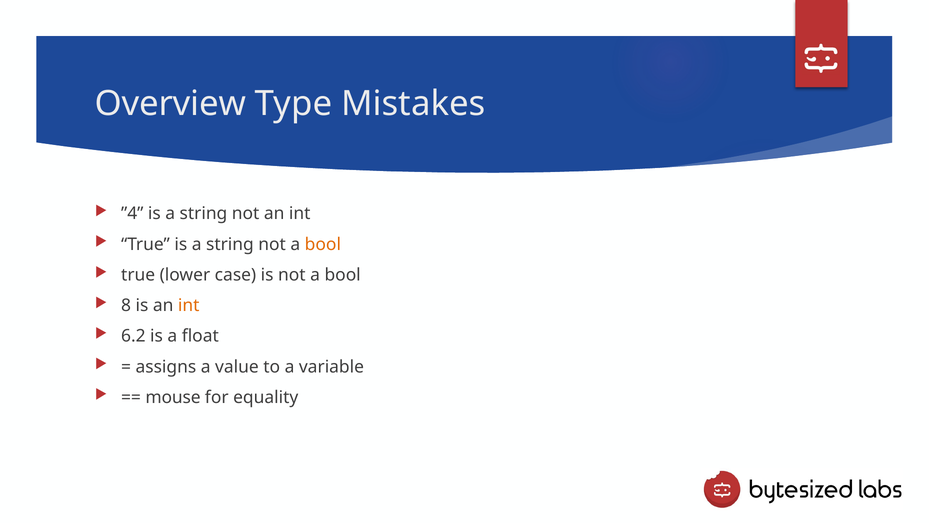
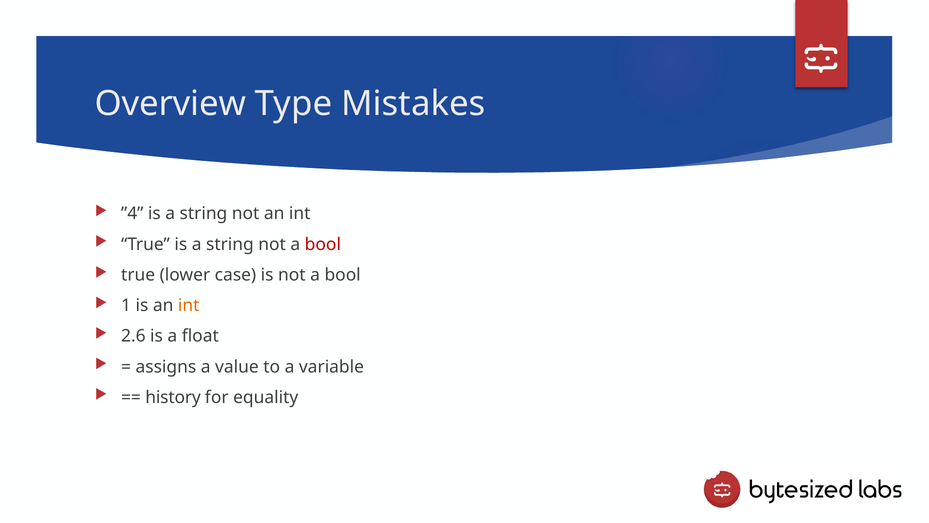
bool colour: orange -> red (323, 244)
8: 8 -> 1 (126, 305)
6.2: 6.2 -> 2.6 (133, 336)
mouse: mouse -> history (173, 397)
